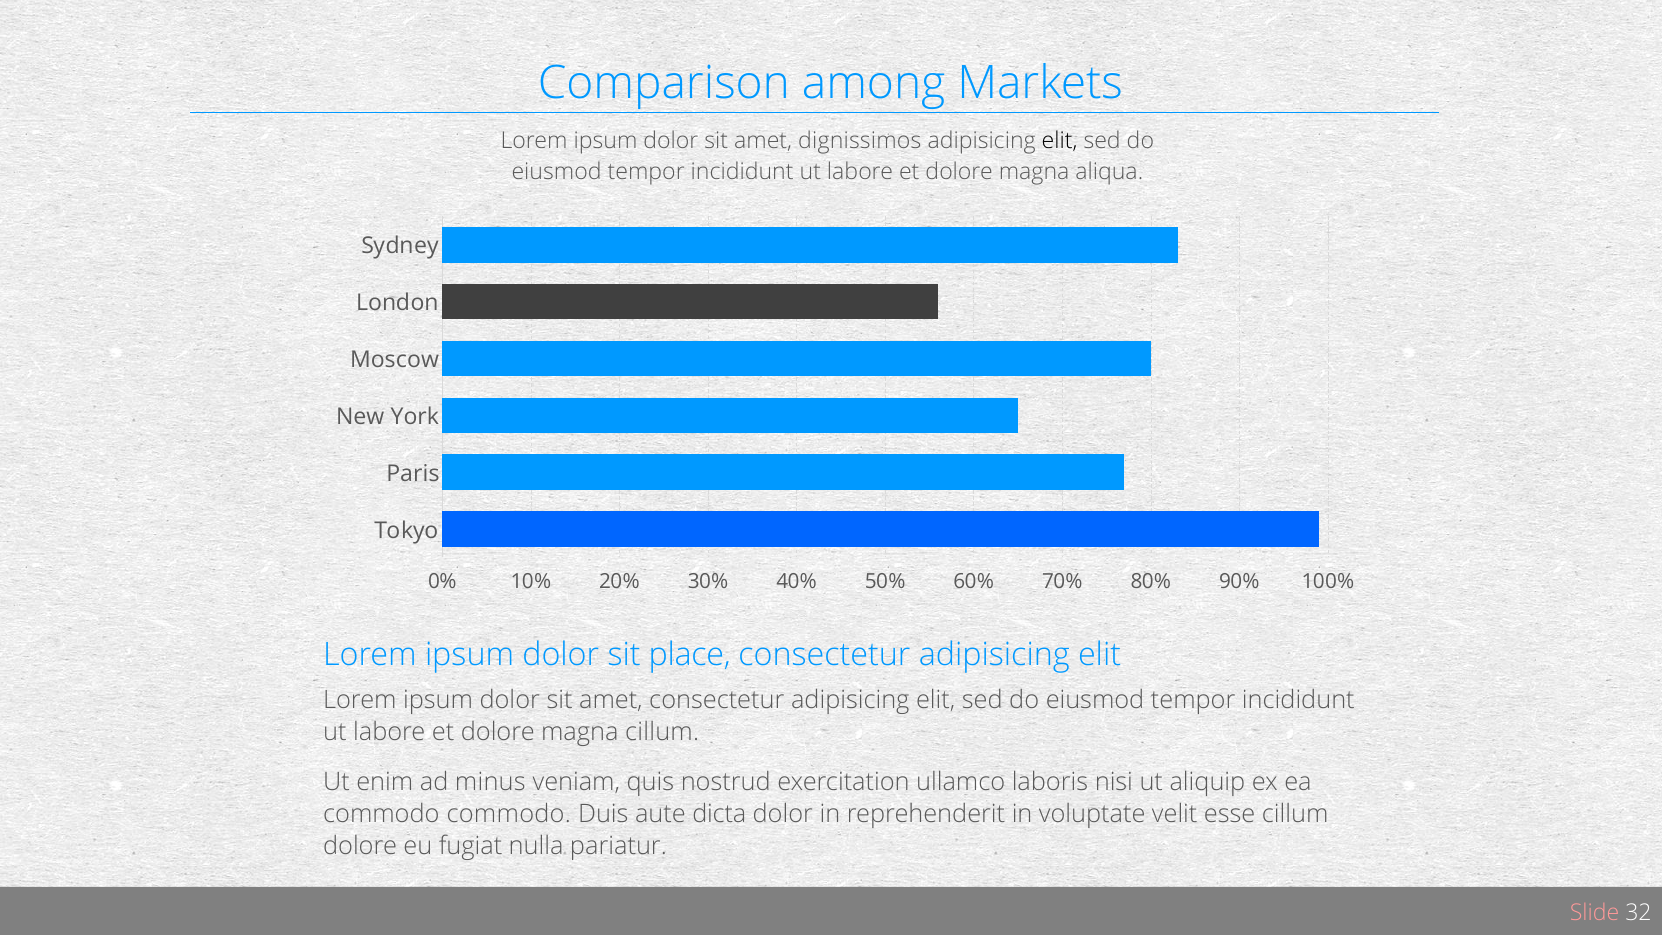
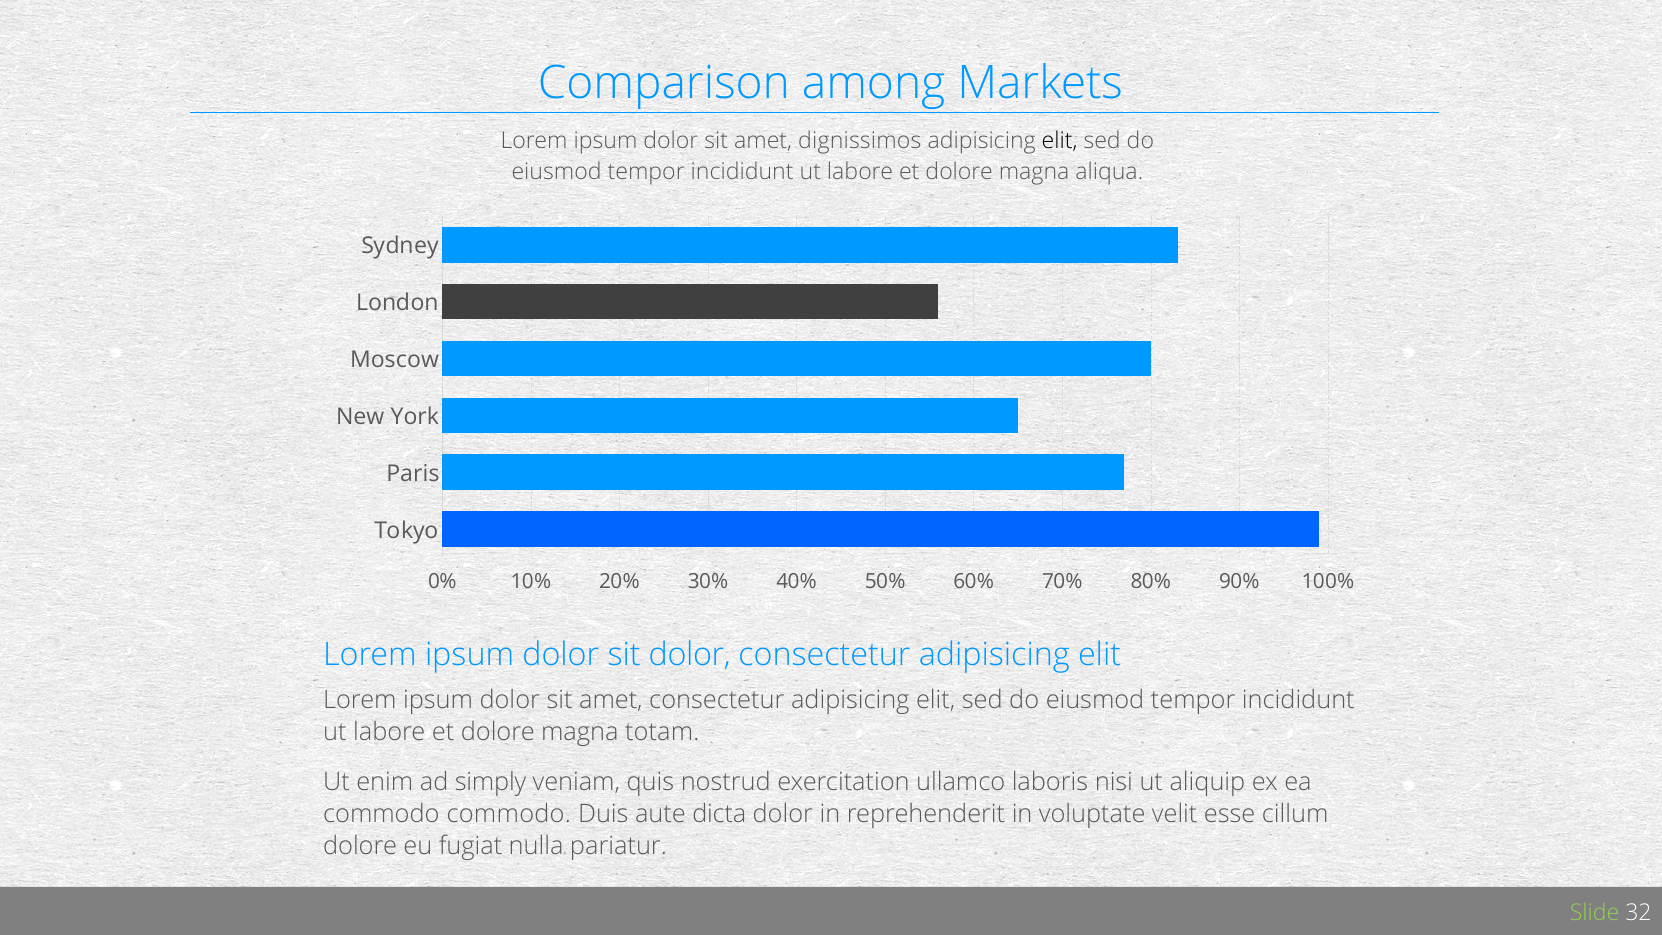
sit place: place -> dolor (690, 655)
magna cillum: cillum -> totam (662, 732)
minus: minus -> simply (491, 782)
Slide colour: pink -> light green (1595, 913)
